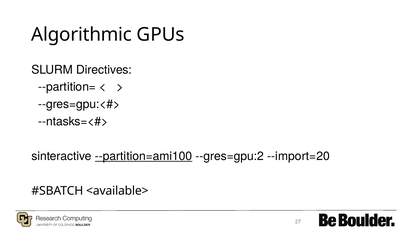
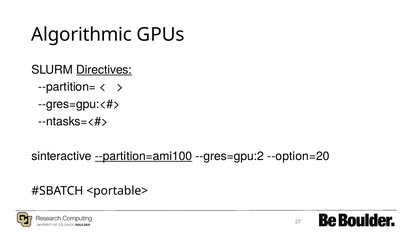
Directives underline: none -> present (104, 70)
--import=20: --import=20 -> --option=20 (298, 156)
<available>: <available> -> <portable> (117, 191)
